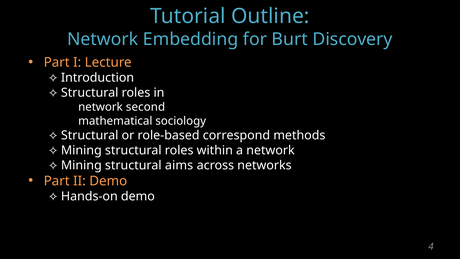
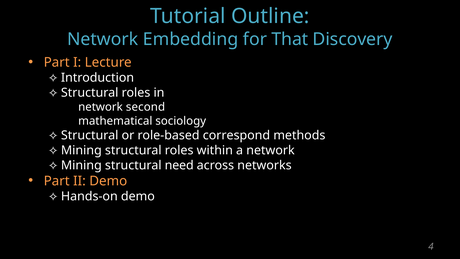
Burt: Burt -> That (290, 39)
aims: aims -> need (179, 165)
